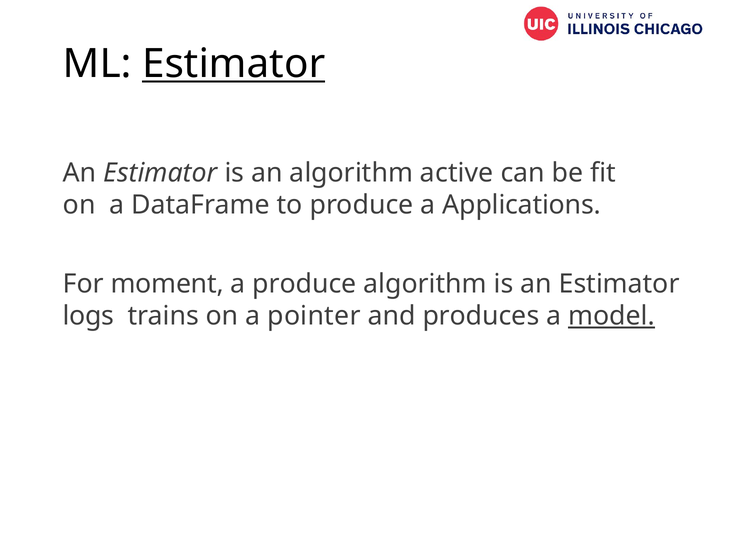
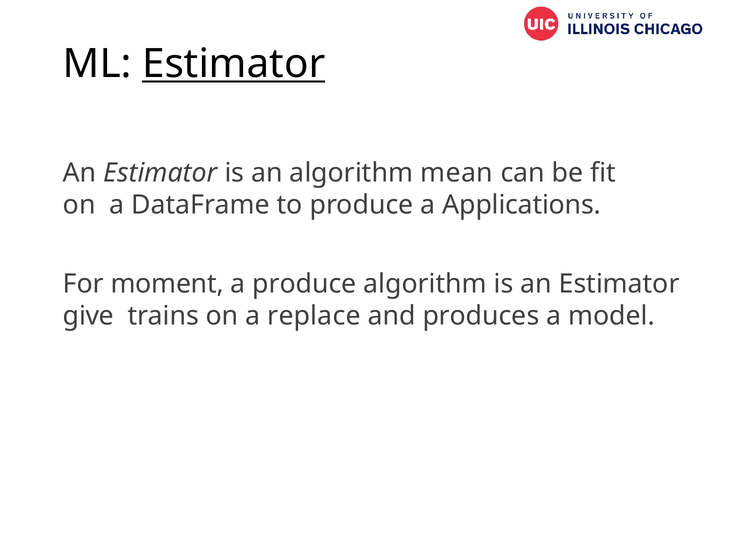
active: active -> mean (457, 173)
logs: logs -> give (88, 316)
pointer: pointer -> replace (314, 316)
model underline: present -> none (611, 316)
